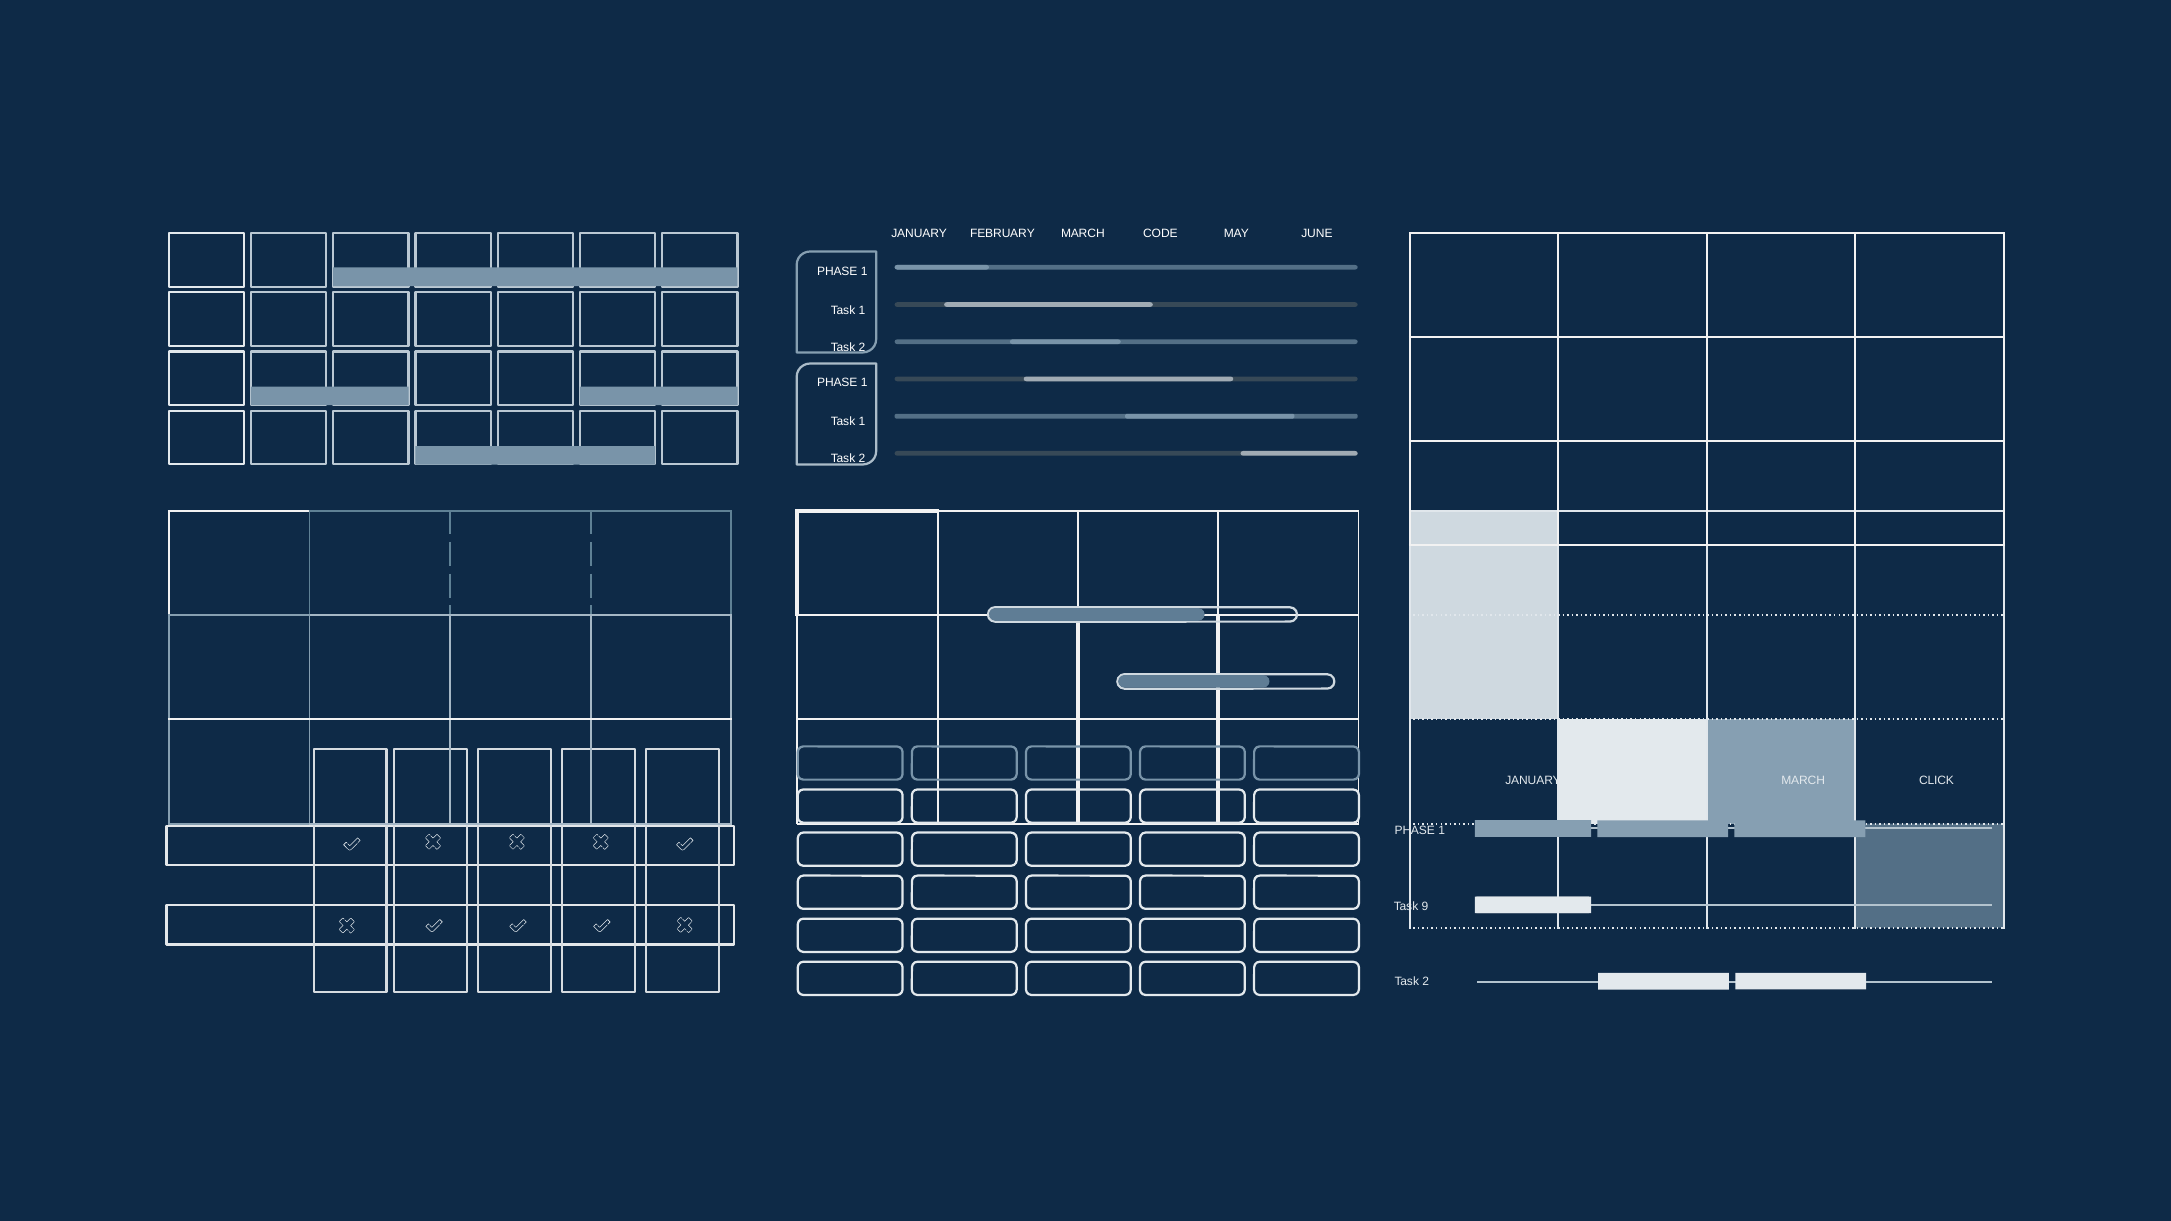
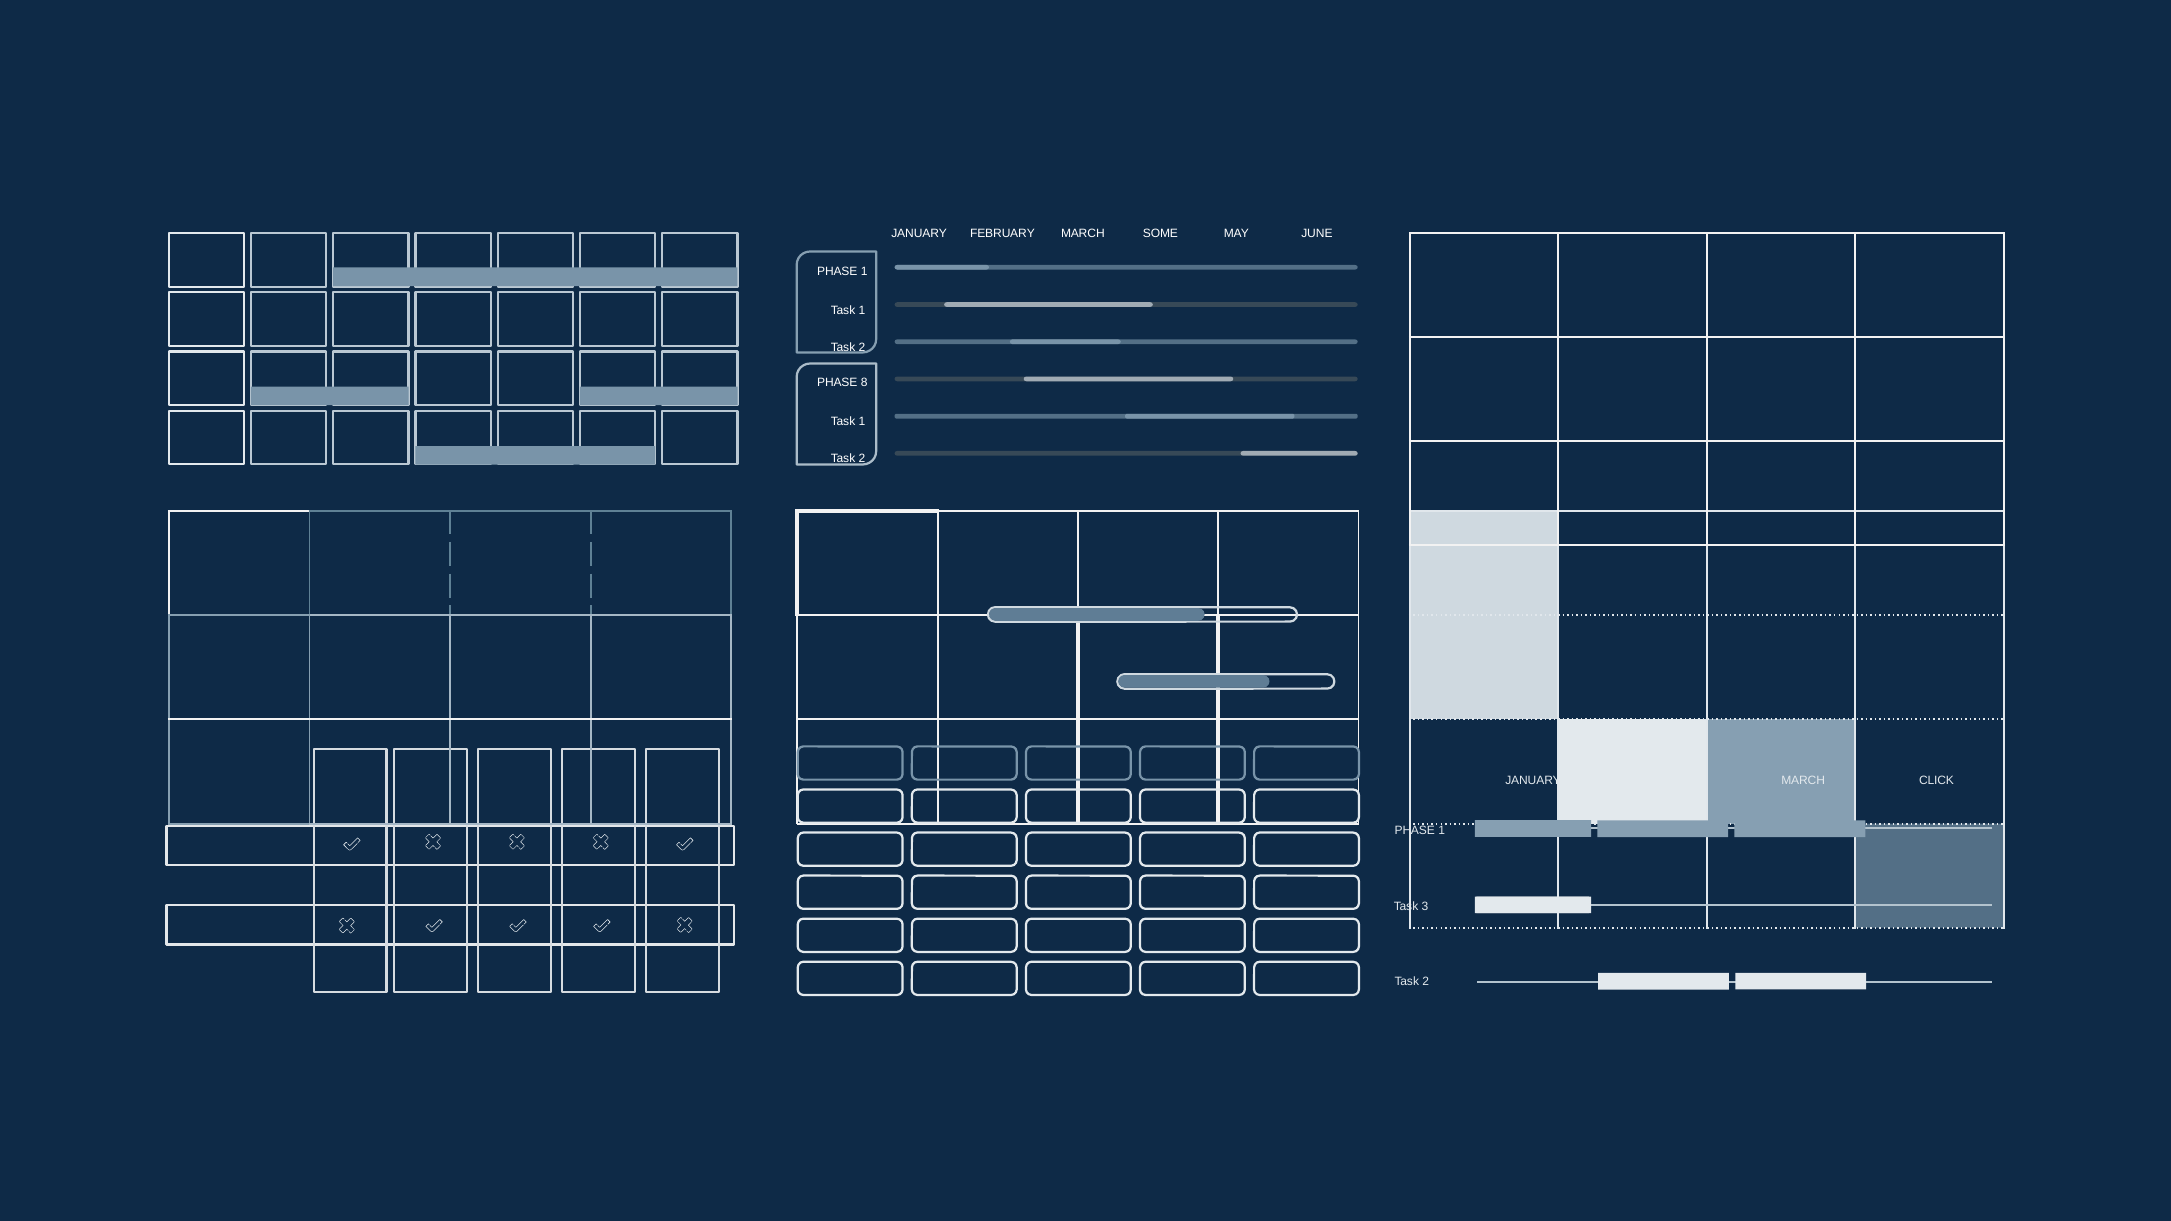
CODE: CODE -> SOME (1160, 234)
1: 1 -> 8 (864, 382)
9: 9 -> 3 (1425, 907)
